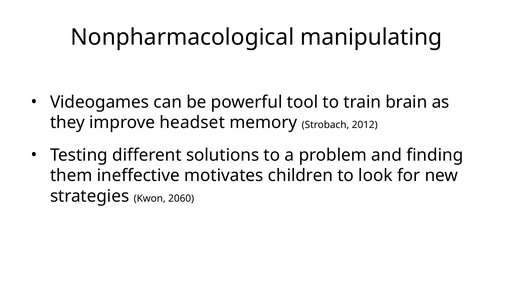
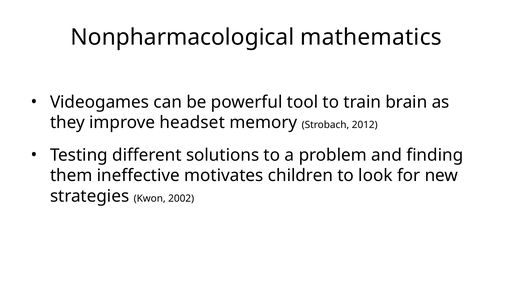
manipulating: manipulating -> mathematics (371, 37)
2060: 2060 -> 2002 (181, 198)
